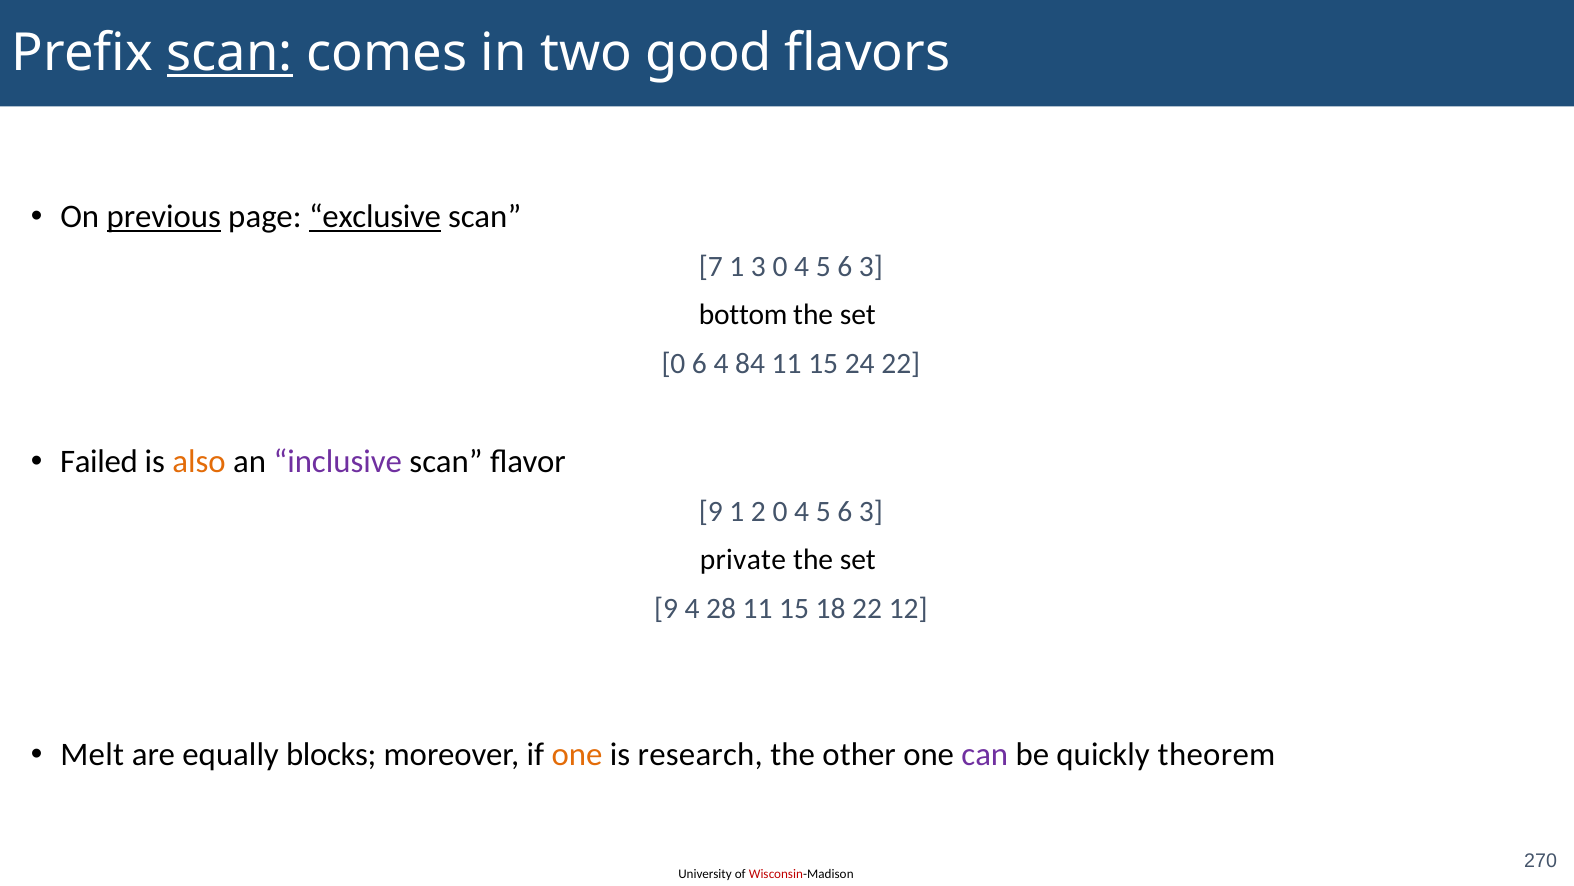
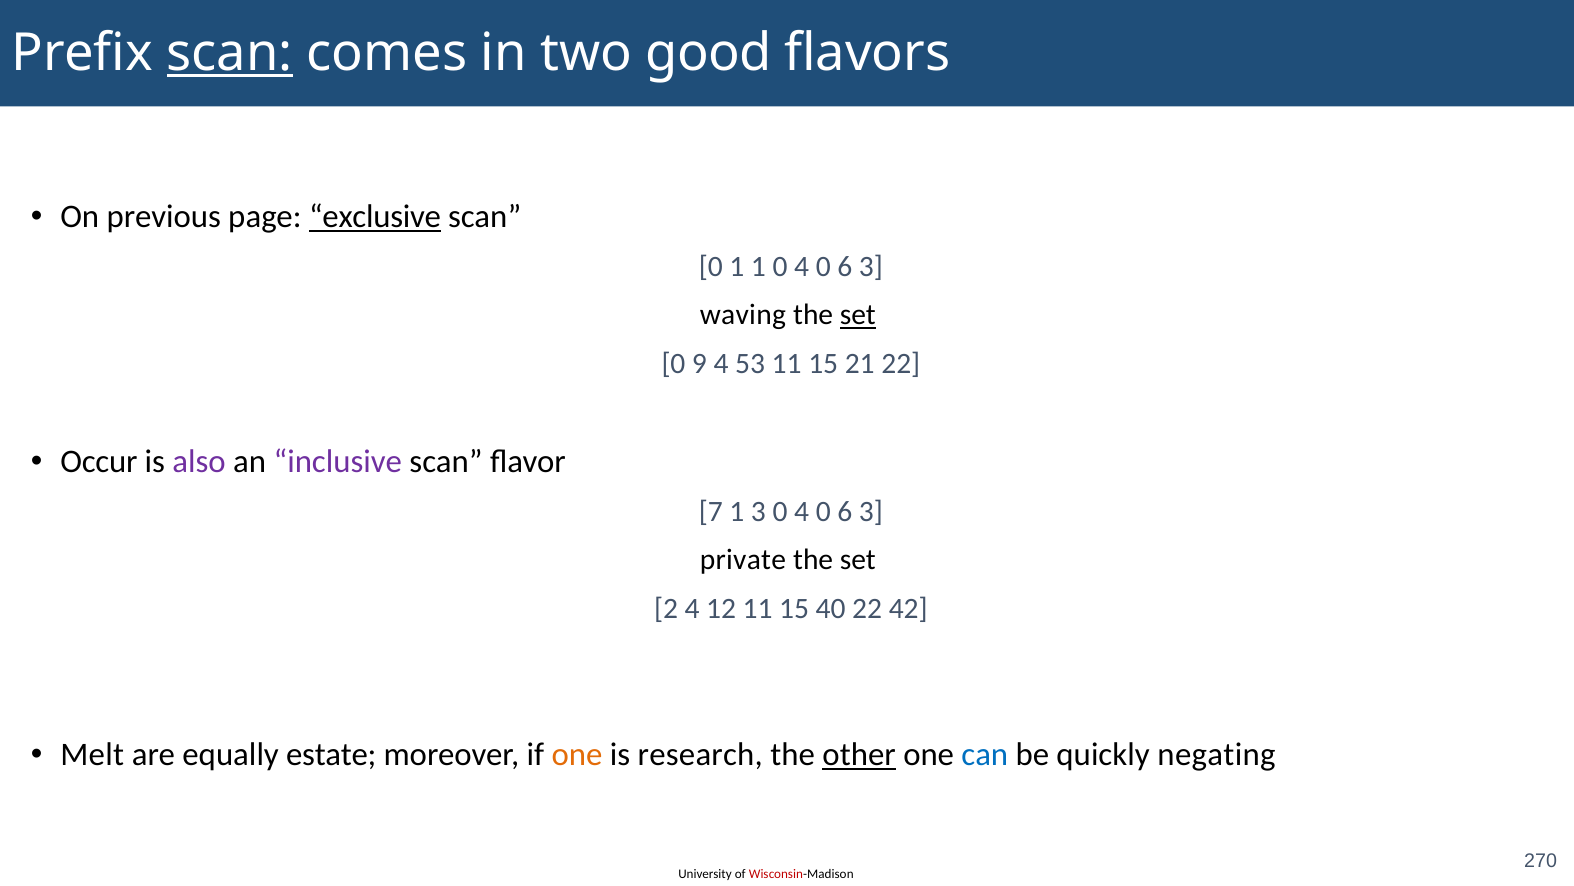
previous underline: present -> none (164, 216)
7: 7 -> 0 (711, 267)
1 3: 3 -> 1 (758, 267)
5: 5 -> 0 (823, 267)
bottom: bottom -> waving (743, 315)
set underline: none -> present (858, 315)
0 6: 6 -> 9 (699, 363)
84: 84 -> 53 (750, 363)
24: 24 -> 21 (860, 363)
Failed: Failed -> Occur (99, 461)
also colour: orange -> purple (199, 461)
9: 9 -> 7 (711, 511)
1 2: 2 -> 3 (758, 511)
5: 5 -> 0 (823, 511)
9: 9 -> 2 (666, 608)
28: 28 -> 12 (721, 608)
18: 18 -> 40 (831, 608)
12: 12 -> 42 (908, 608)
blocks: blocks -> estate (331, 755)
other underline: none -> present (859, 755)
can colour: purple -> blue (985, 755)
theorem: theorem -> negating (1217, 755)
